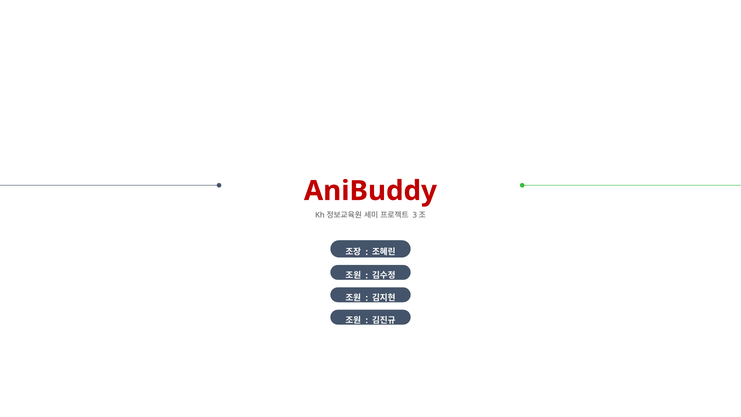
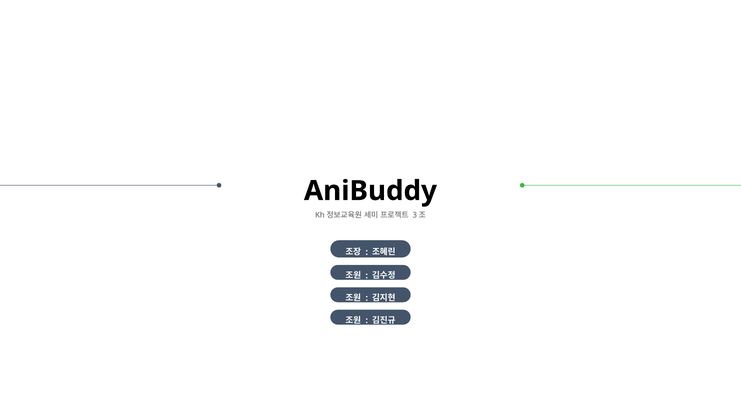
AniBuddy colour: red -> black (370, 191)
